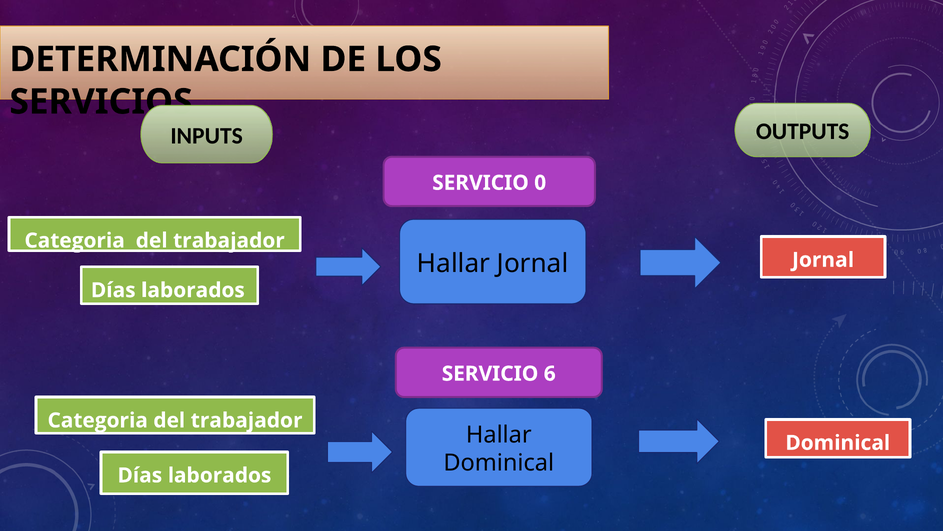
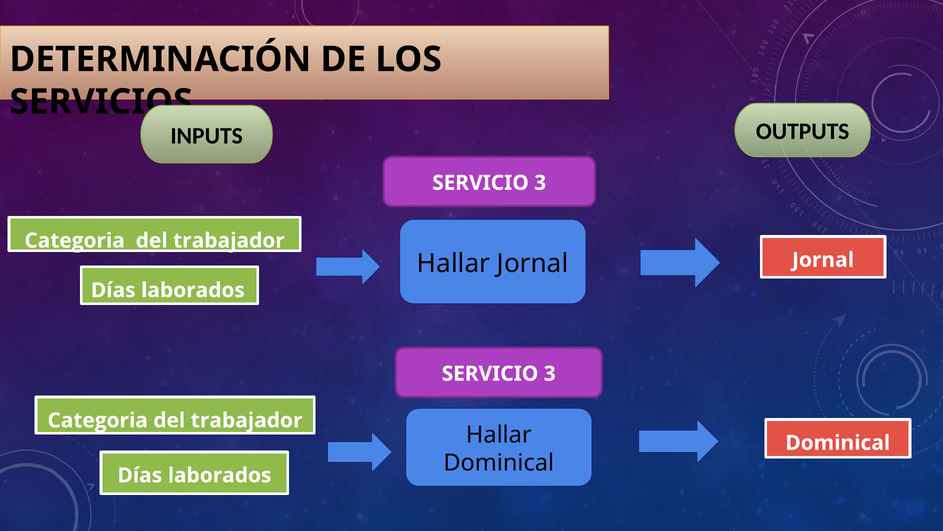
0: 0 -> 3 (540, 183)
6: 6 -> 3 (550, 373)
